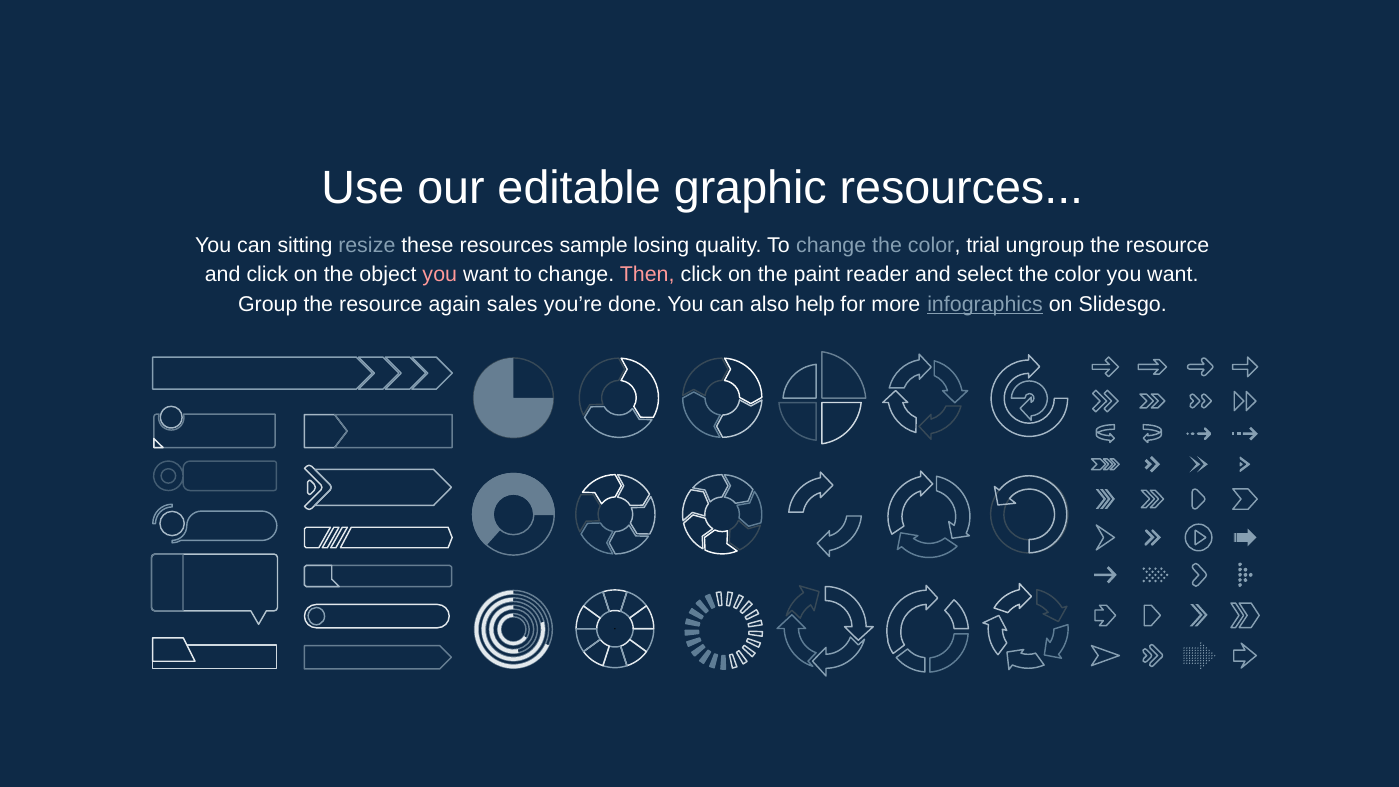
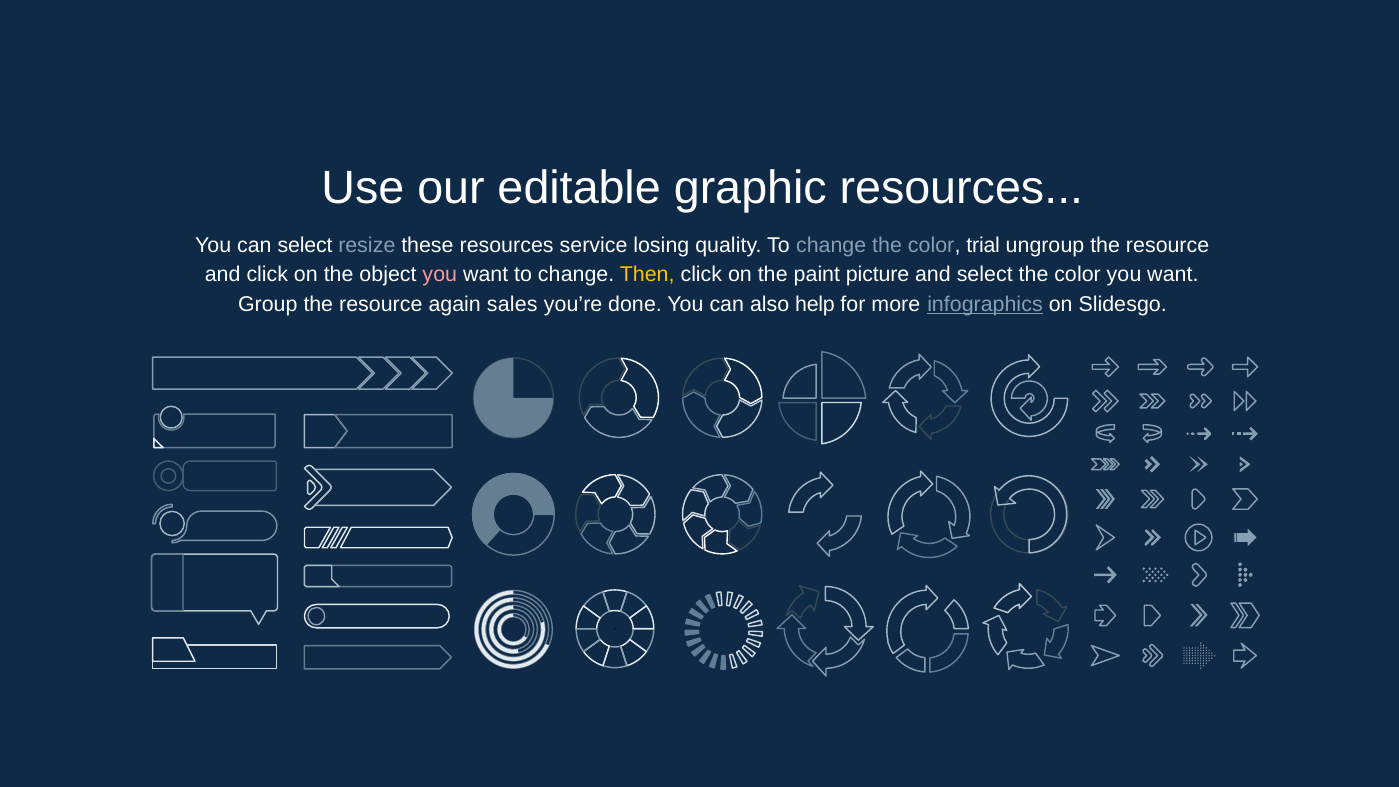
can sitting: sitting -> select (305, 245)
sample: sample -> service (594, 245)
Then colour: pink -> yellow (647, 275)
reader: reader -> picture (878, 275)
